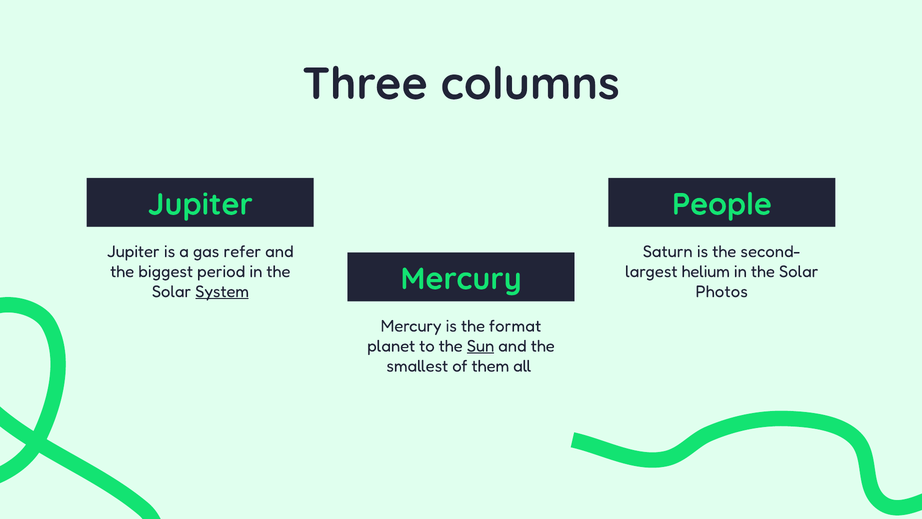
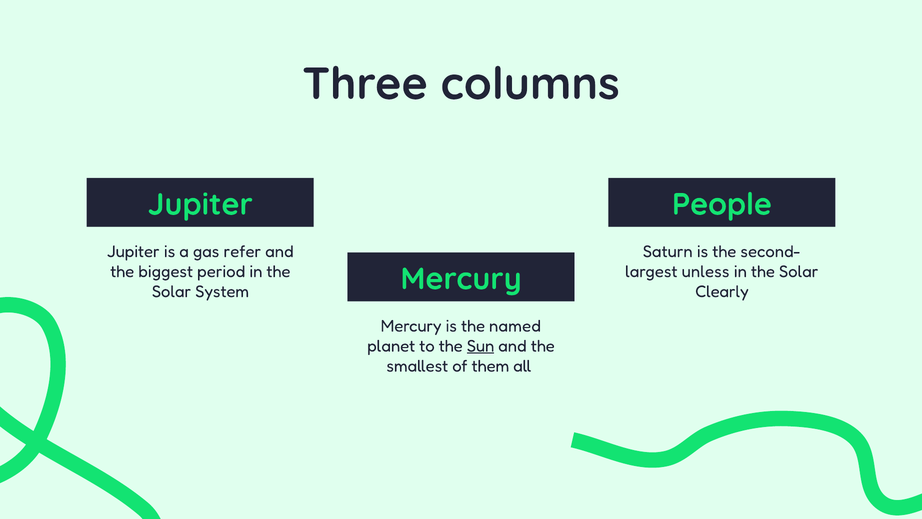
helium: helium -> unless (706, 271)
System underline: present -> none (222, 291)
Photos: Photos -> Clearly (722, 291)
format: format -> named (515, 326)
